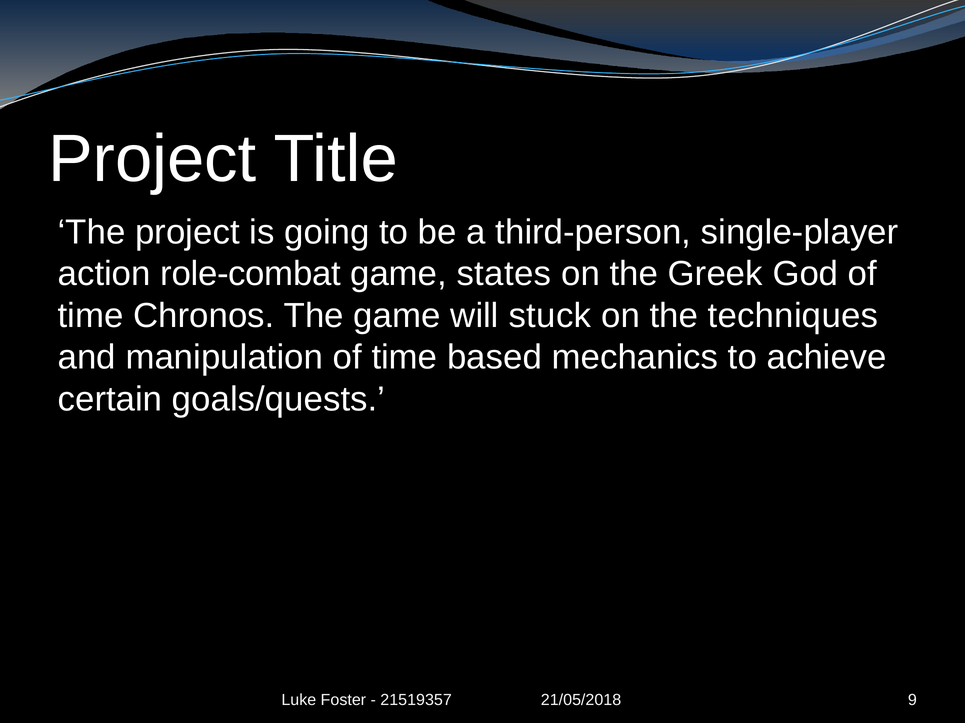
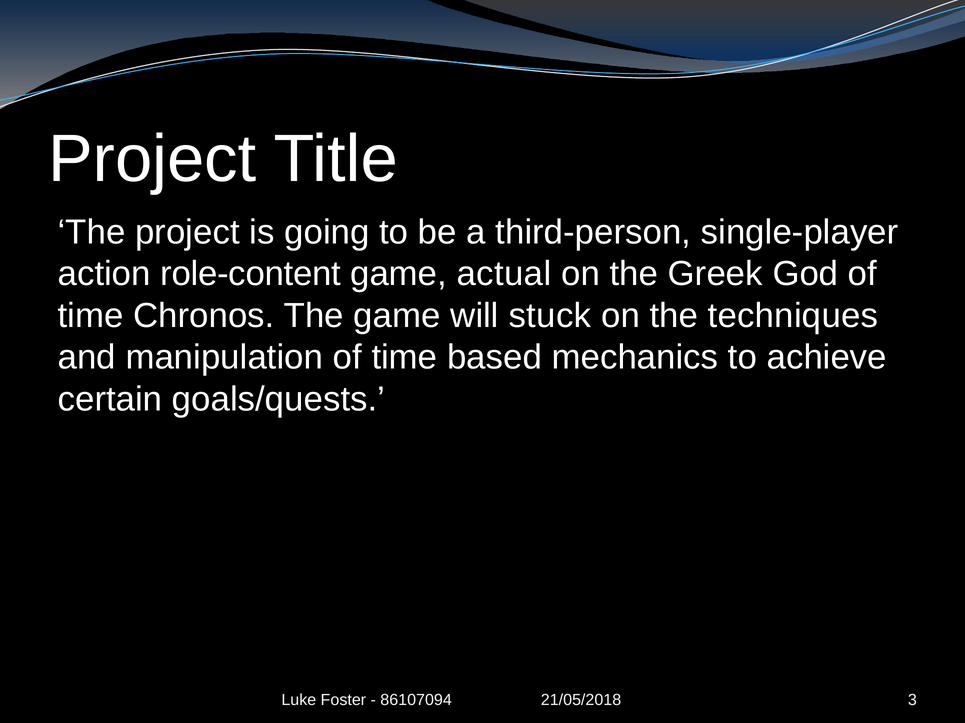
role-combat: role-combat -> role-content (251, 274)
states: states -> actual (504, 274)
21519357: 21519357 -> 86107094 (416, 701)
9: 9 -> 3 (912, 701)
